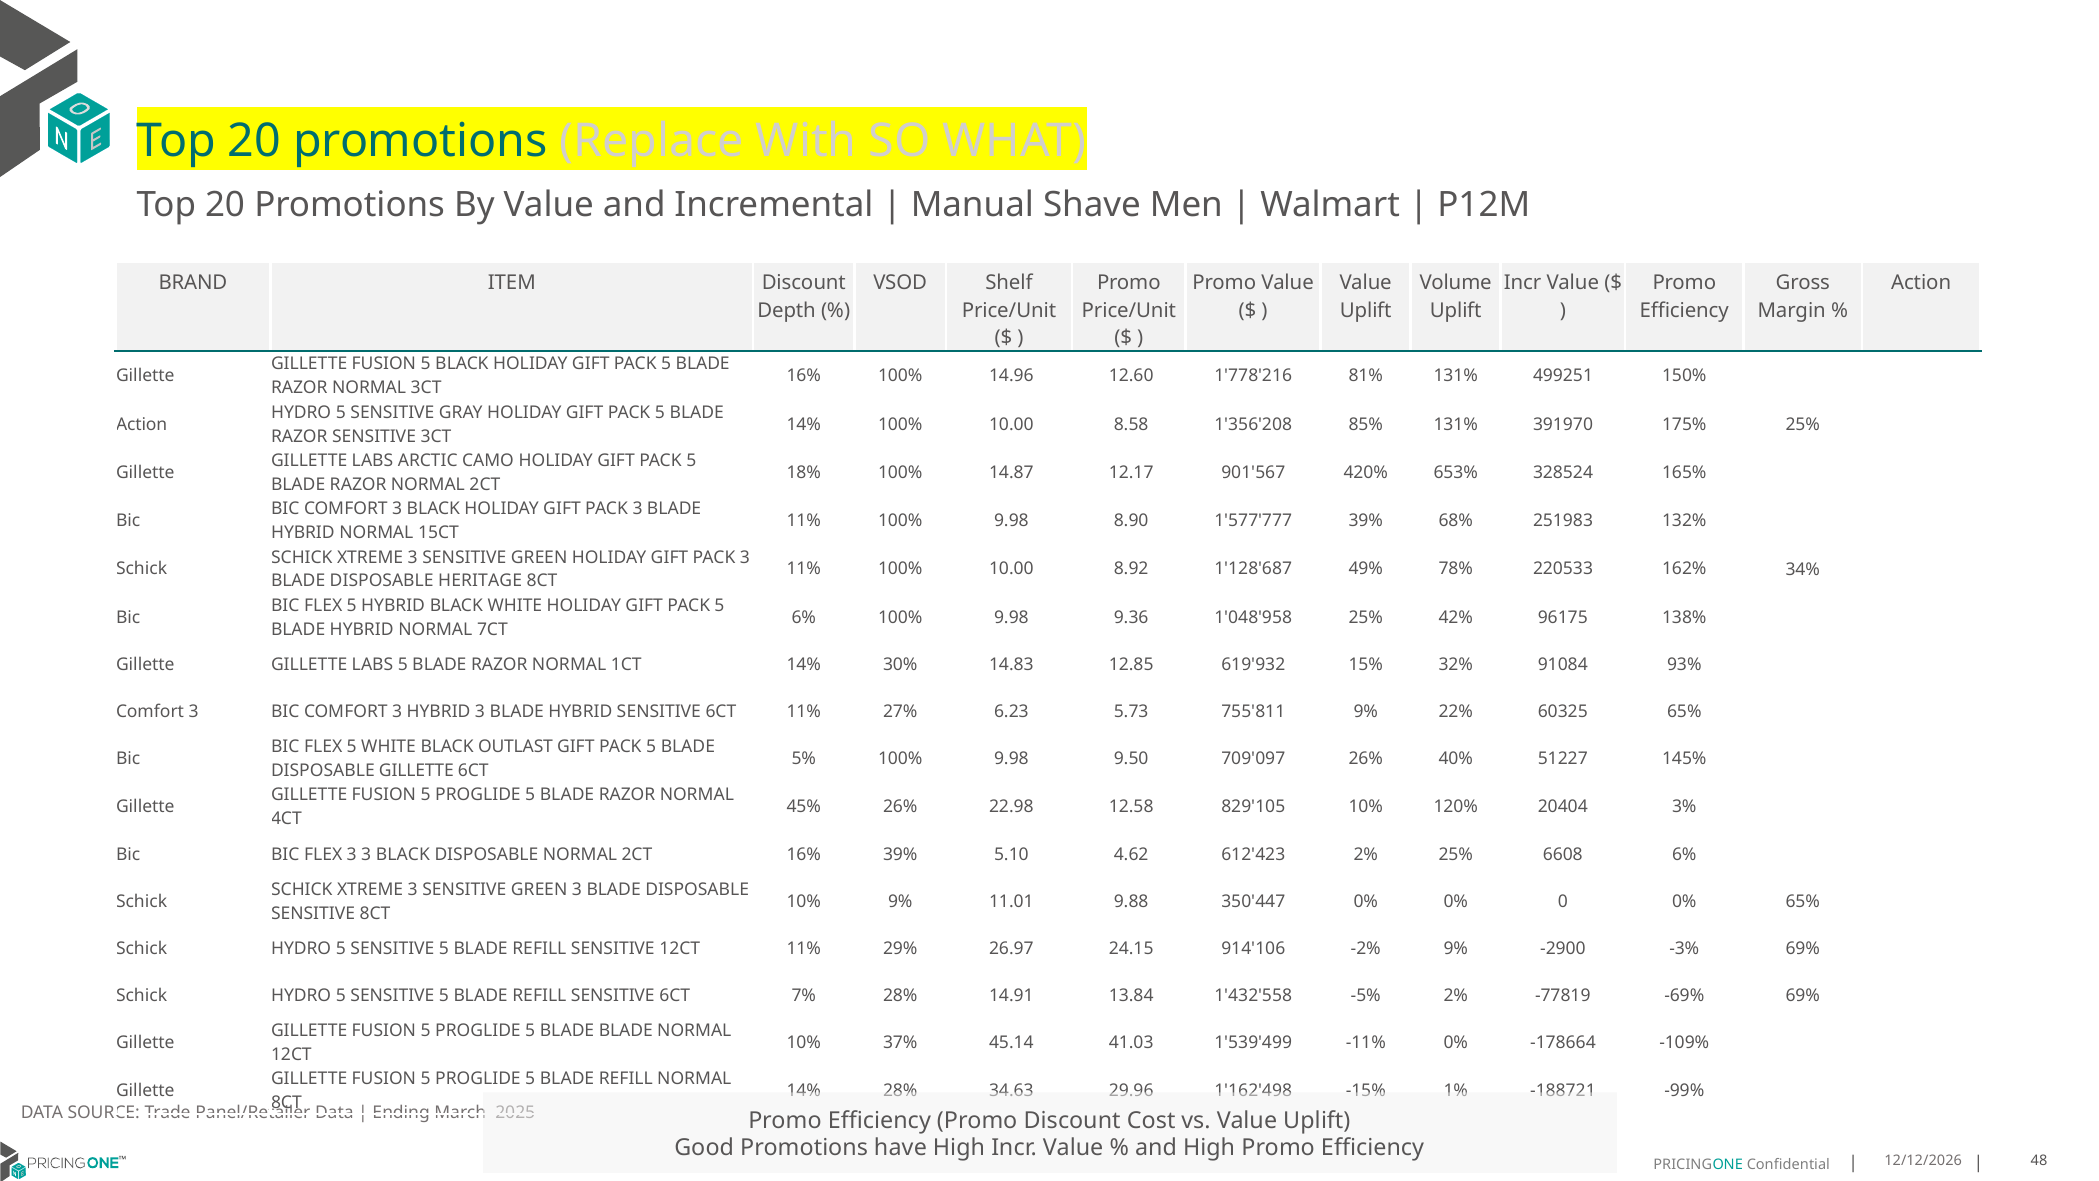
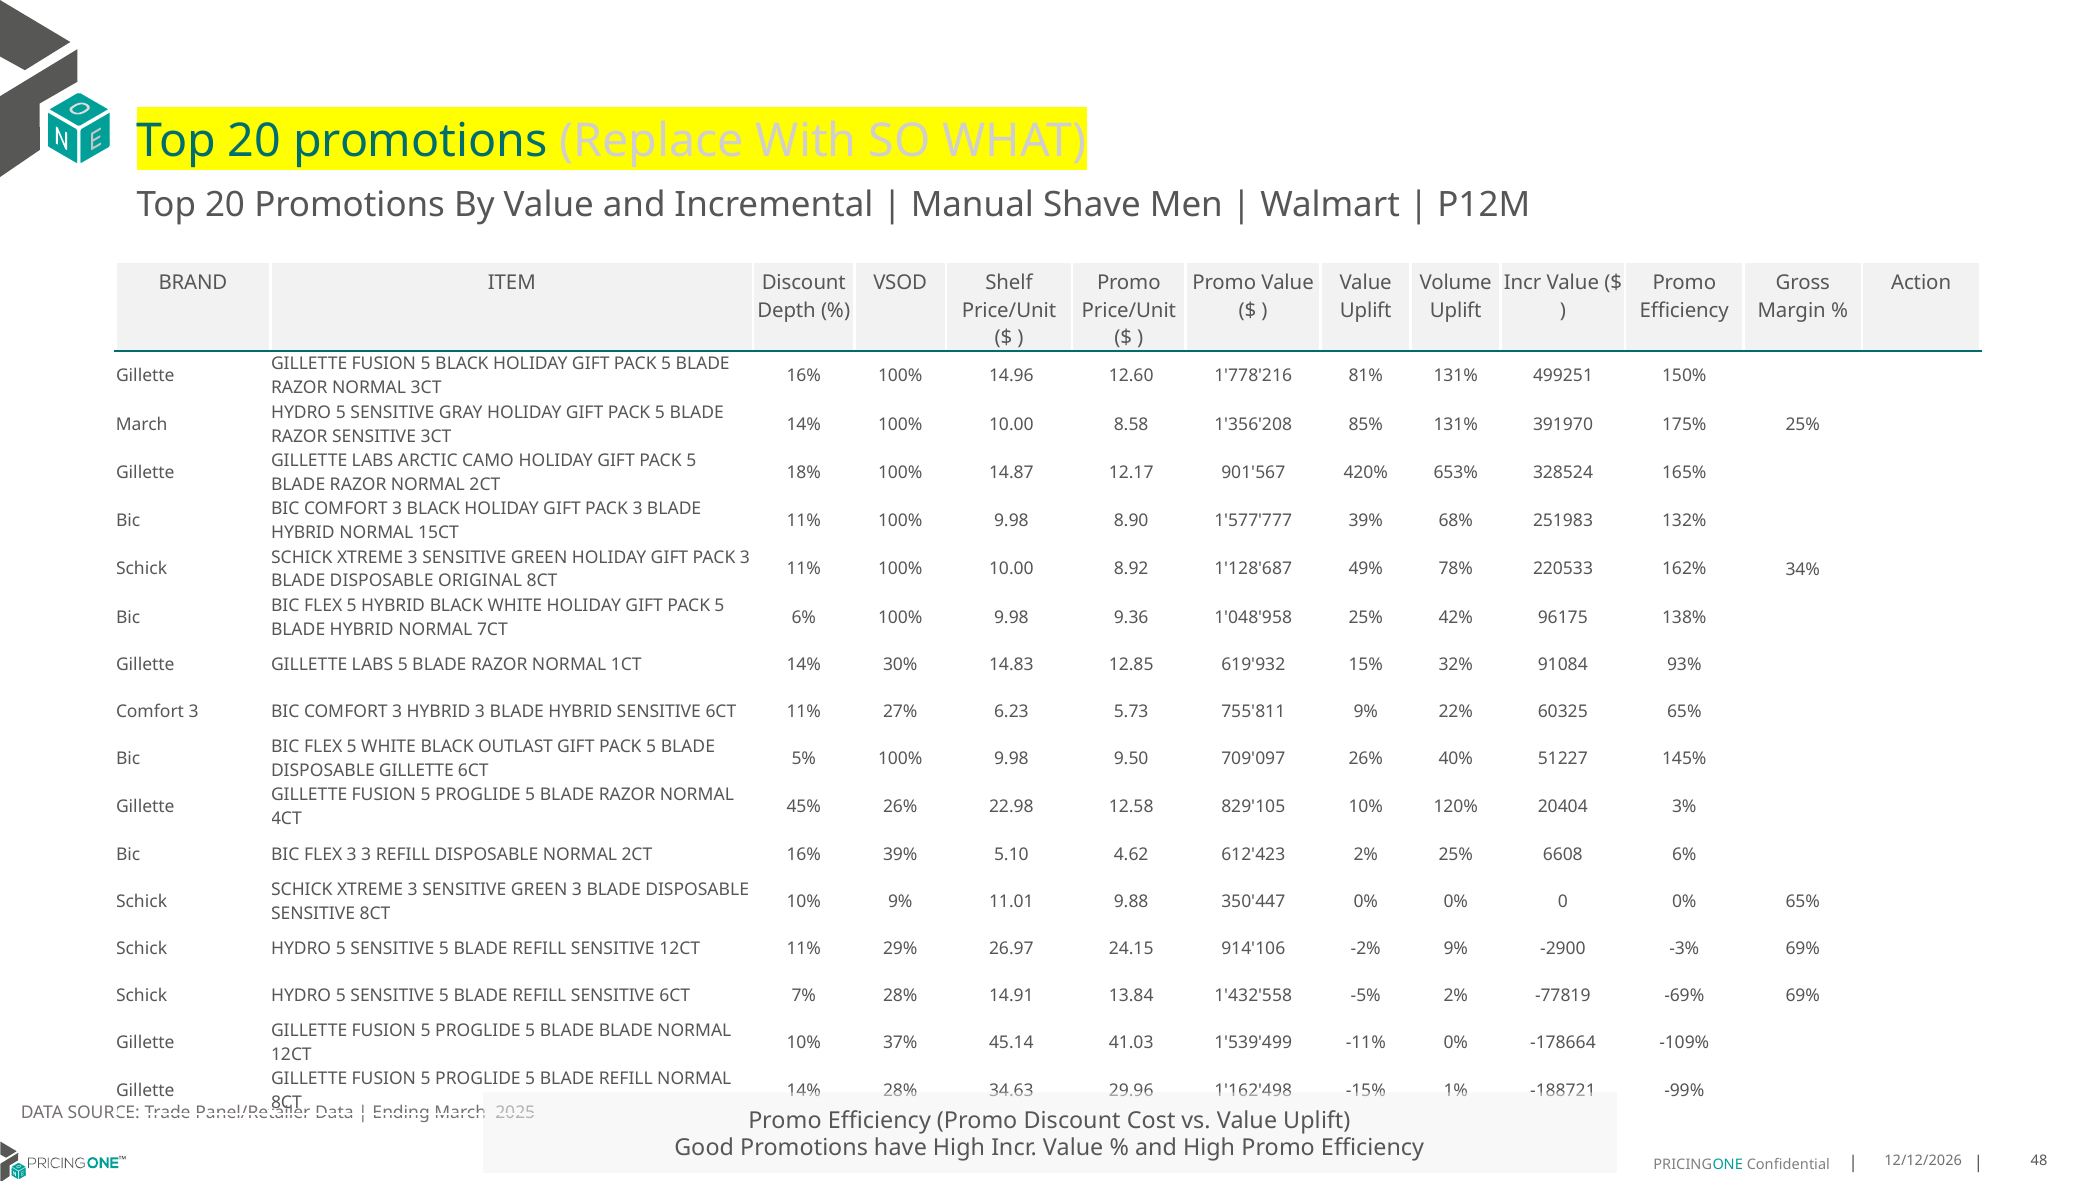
Action: Action -> March (142, 424)
HERITAGE: HERITAGE -> ORIGINAL (480, 581)
3 3 BLACK: BLACK -> REFILL (403, 854)
